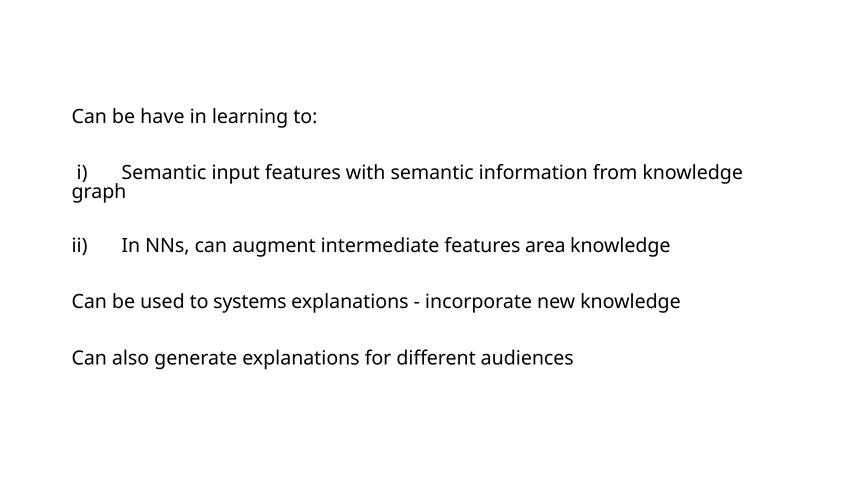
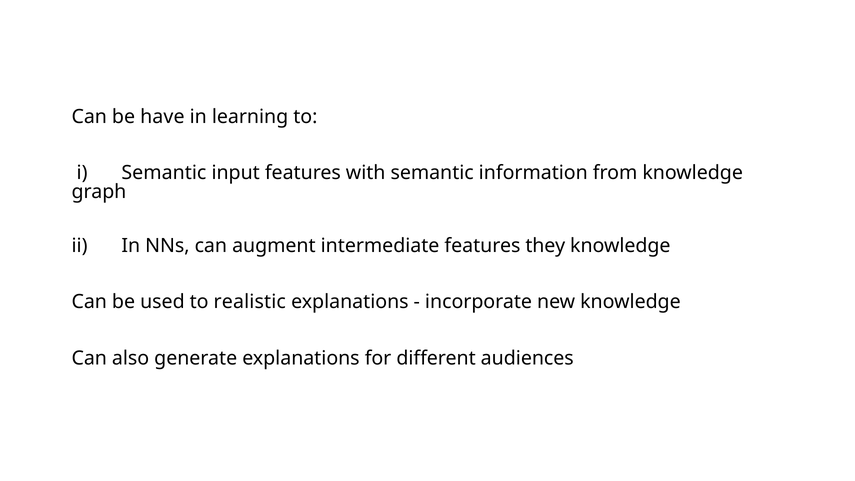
area: area -> they (545, 246)
systems: systems -> realistic (250, 302)
